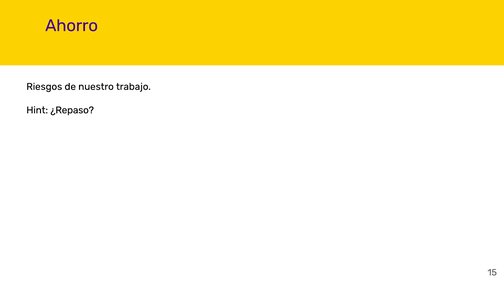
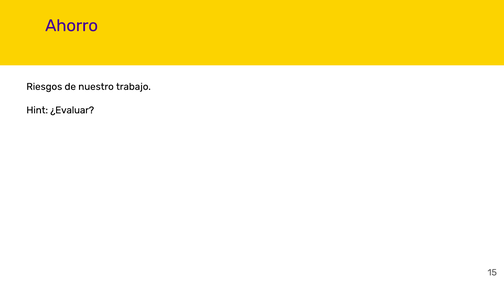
¿Repaso: ¿Repaso -> ¿Evaluar (72, 110)
